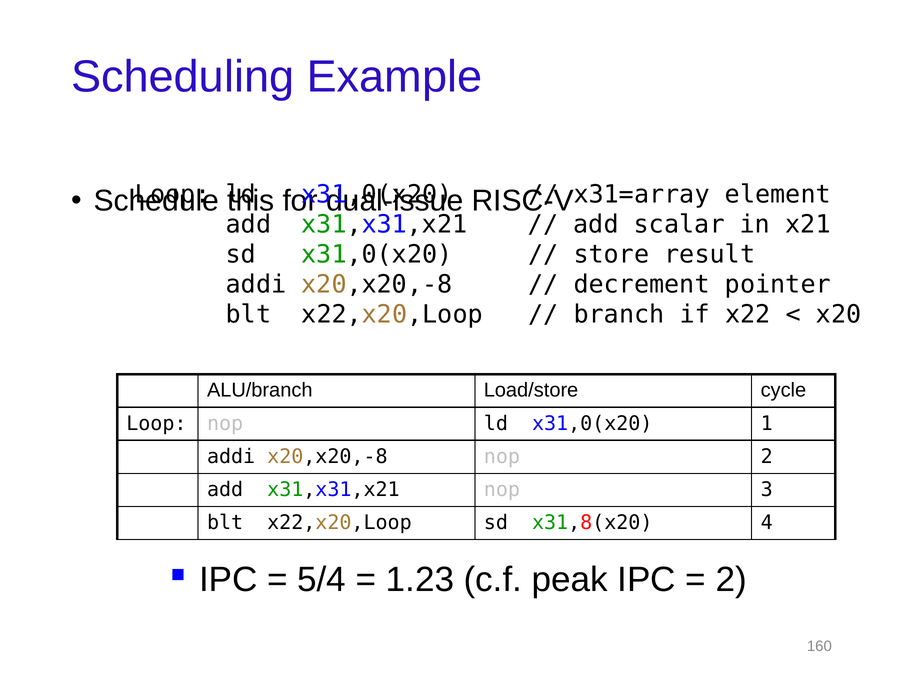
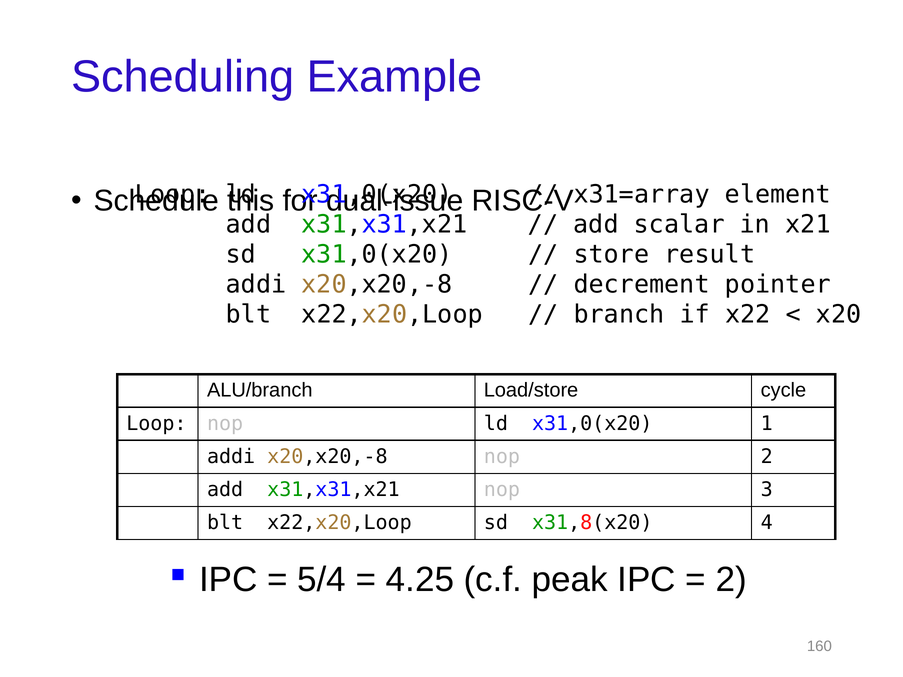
1.23: 1.23 -> 4.25 (420, 580)
